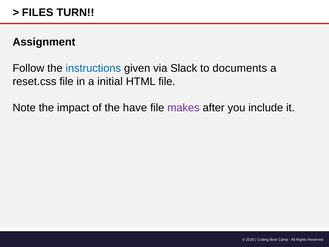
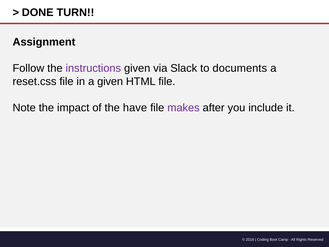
FILES: FILES -> DONE (38, 12)
instructions colour: blue -> purple (93, 68)
a initial: initial -> given (110, 81)
